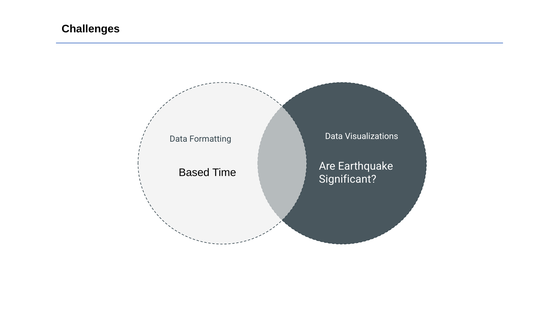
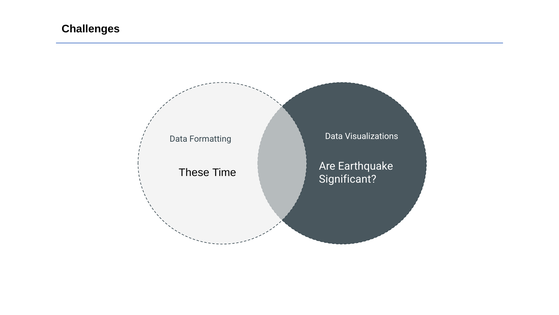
Based: Based -> These (194, 172)
